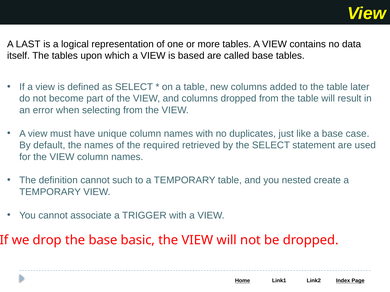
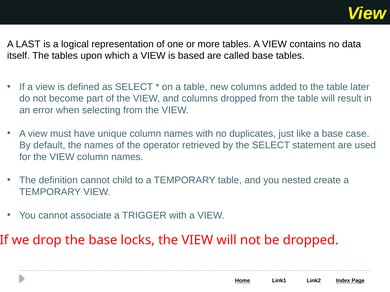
required: required -> operator (161, 145)
such: such -> child (122, 181)
basic: basic -> locks (138, 240)
